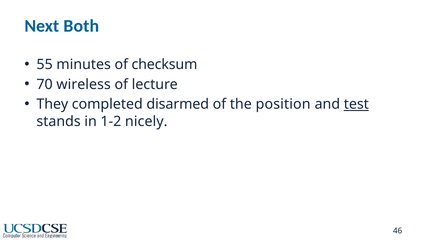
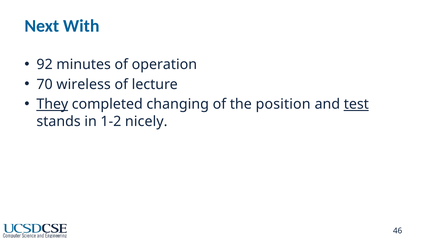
Both: Both -> With (81, 26)
55: 55 -> 92 (45, 64)
checksum: checksum -> operation (164, 64)
They underline: none -> present (52, 104)
disarmed: disarmed -> changing (178, 104)
